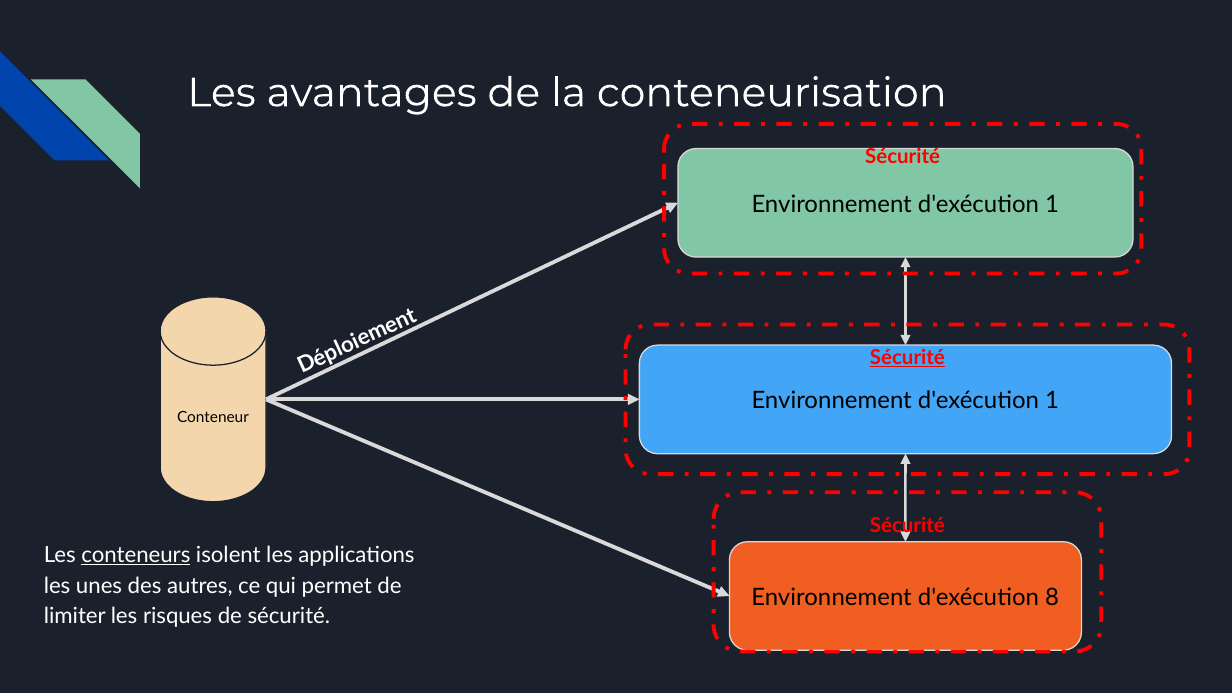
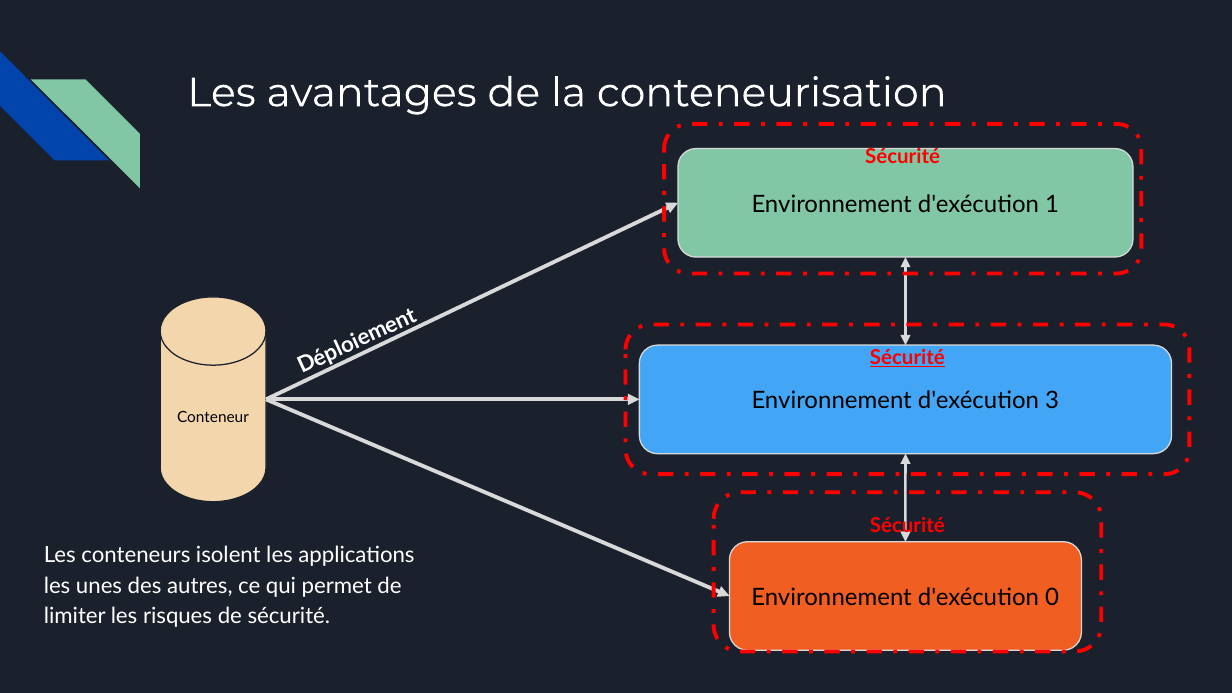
1: 1 -> 3 (1052, 401)
conteneurs underline: present -> none (136, 555)
8: 8 -> 0 (1052, 598)
